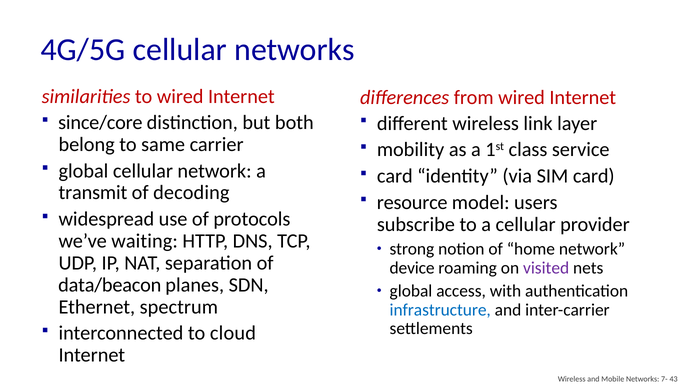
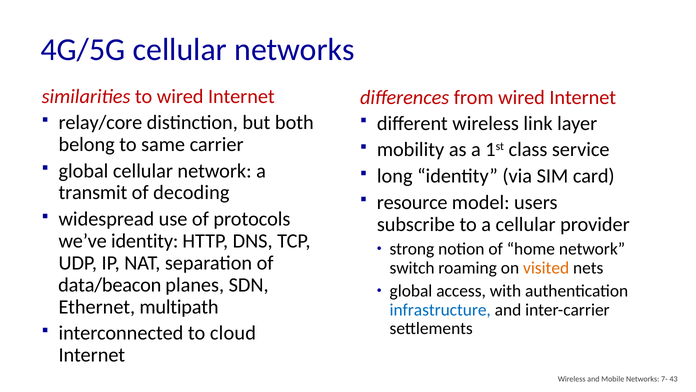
since/core: since/core -> relay/core (100, 122)
card: card -> long (395, 176)
we’ve waiting: waiting -> identity (145, 241)
device: device -> switch (412, 268)
visited colour: purple -> orange (546, 268)
spectrum: spectrum -> multipath (179, 306)
